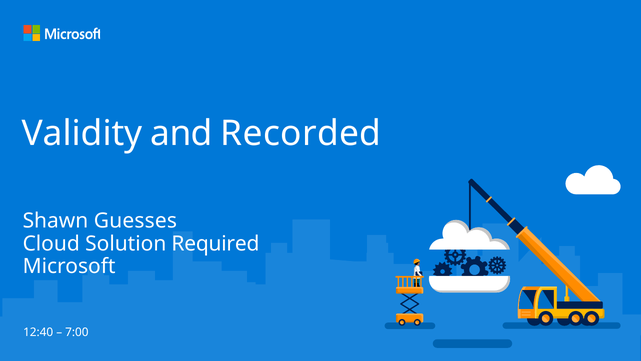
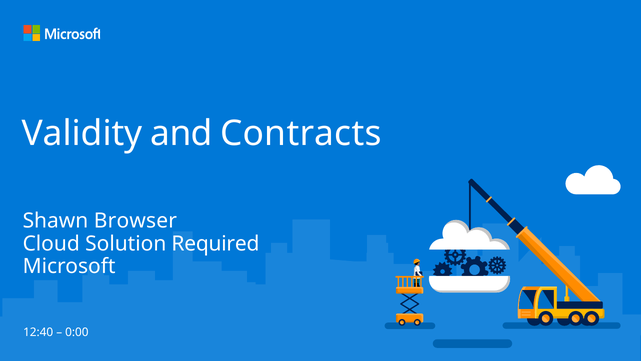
Recorded: Recorded -> Contracts (301, 133)
Guesses: Guesses -> Browser (135, 221)
7:00: 7:00 -> 0:00 (77, 332)
